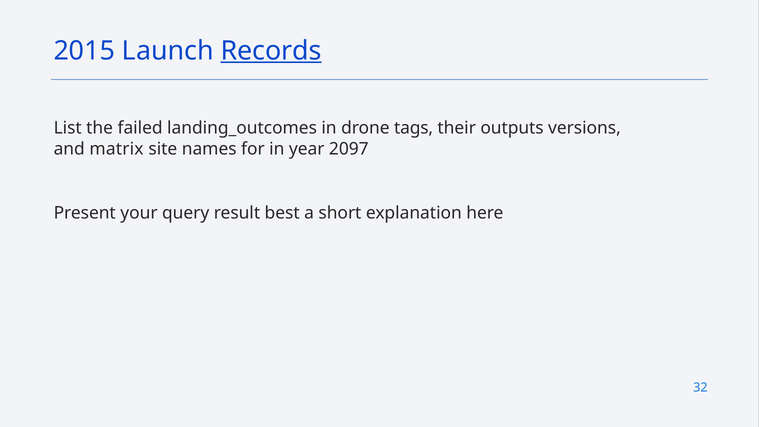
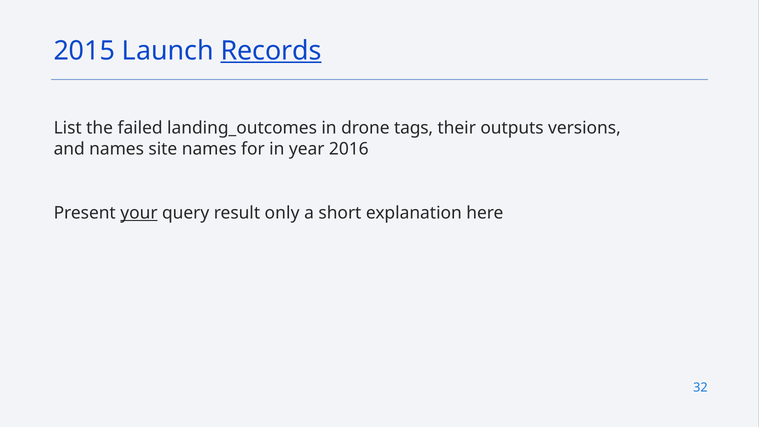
and matrix: matrix -> names (117, 149)
2097: 2097 -> 2016 (349, 149)
your underline: none -> present (139, 213)
best: best -> only (282, 213)
